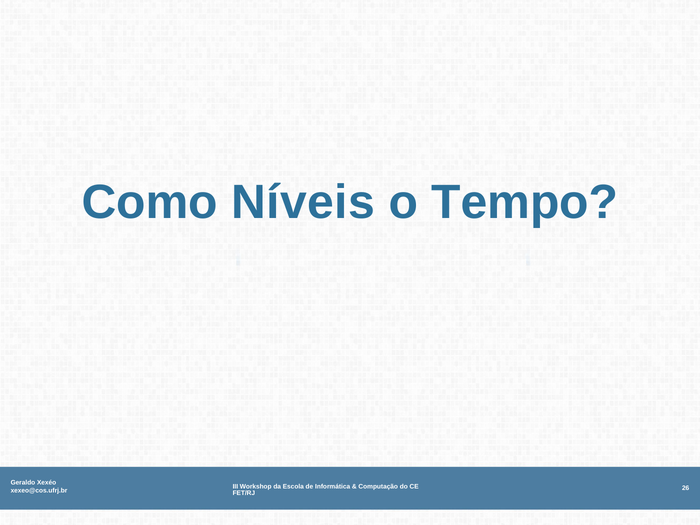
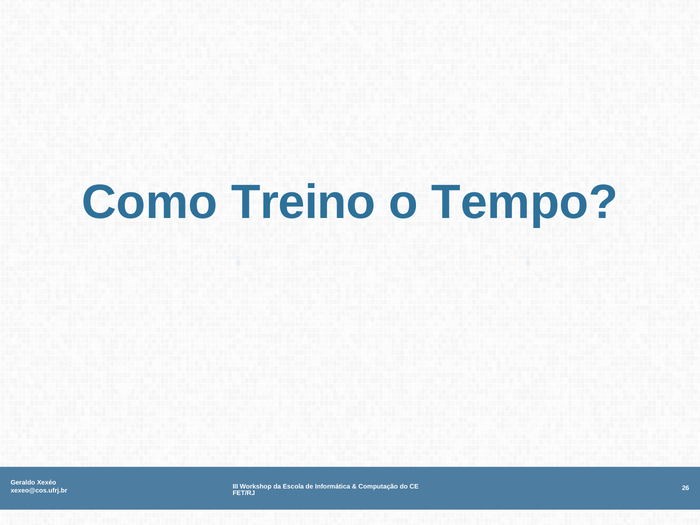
Níveis: Níveis -> Treino (303, 203)
